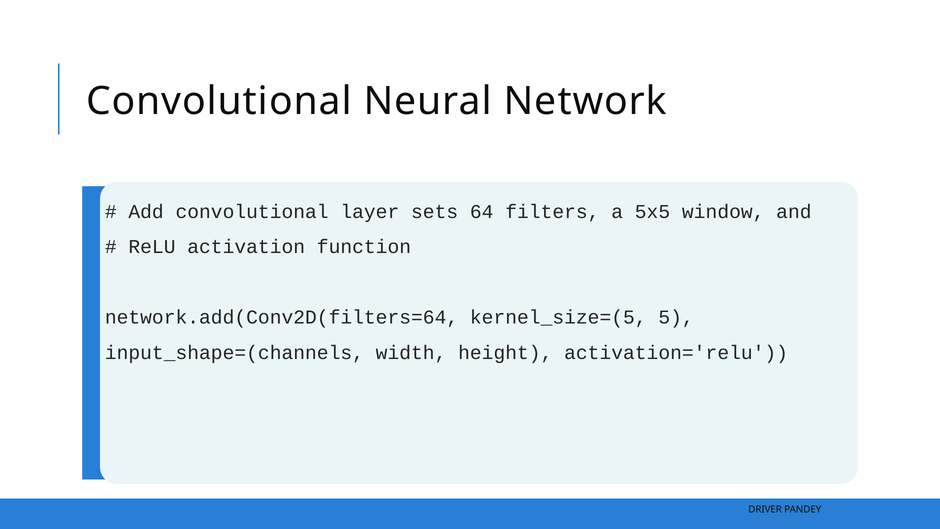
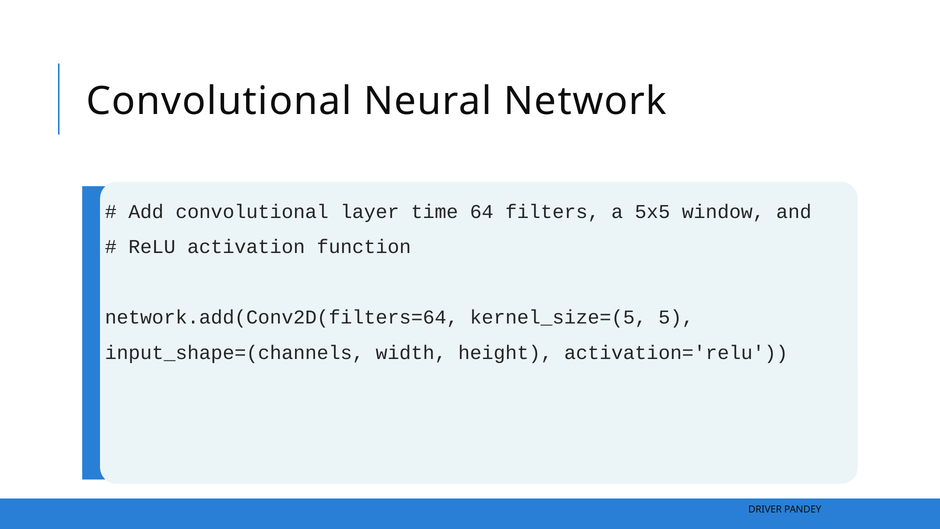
sets: sets -> time (435, 211)
